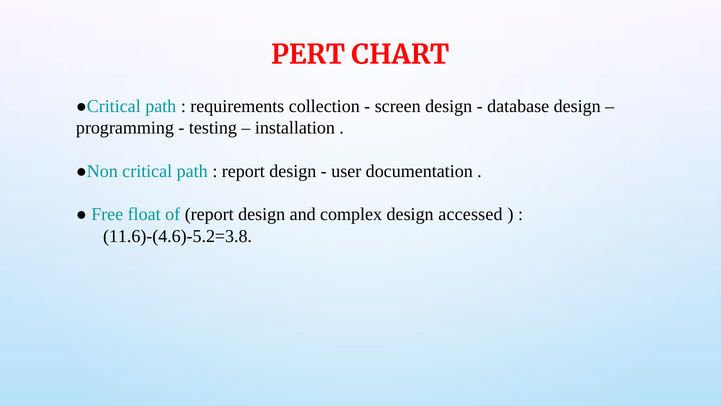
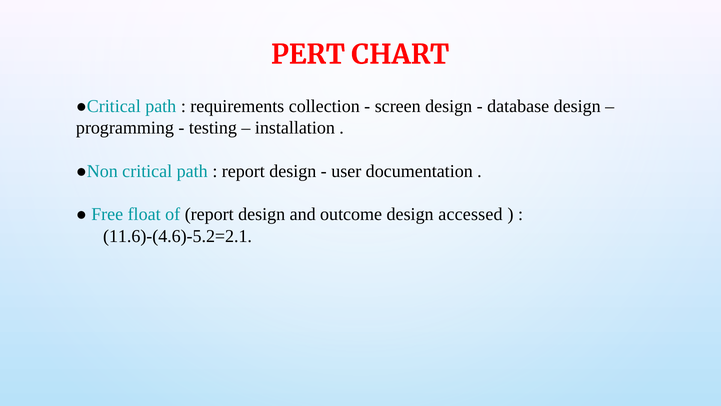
complex: complex -> outcome (351, 214)
11.6)-(4.6)-5.2=3.8: 11.6)-(4.6)-5.2=3.8 -> 11.6)-(4.6)-5.2=2.1 (178, 236)
